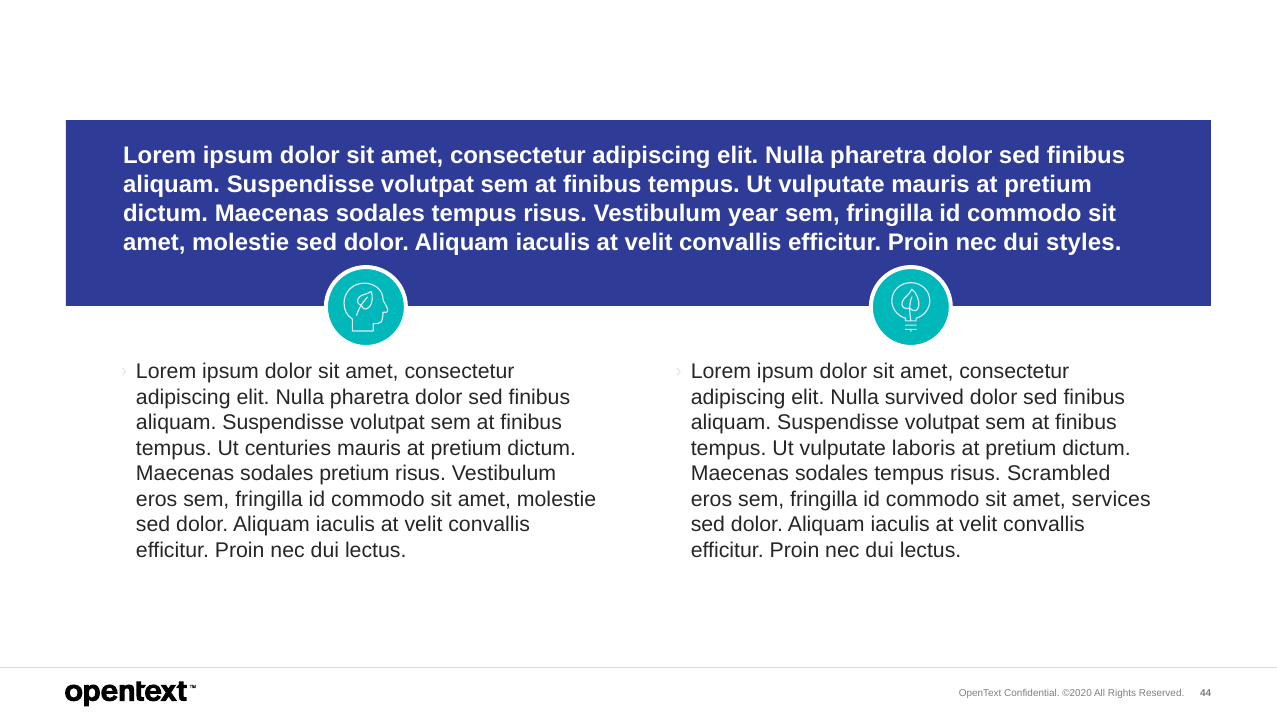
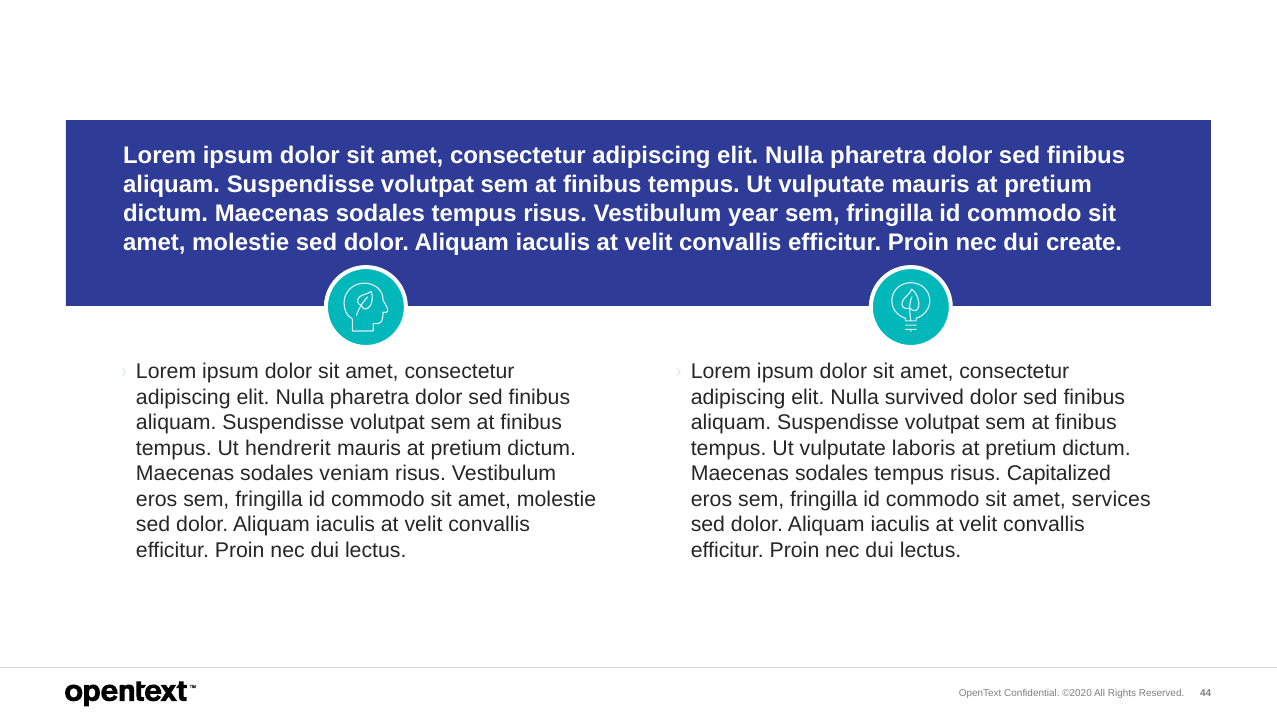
styles: styles -> create (1084, 242)
centuries: centuries -> hendrerit (288, 448)
sodales pretium: pretium -> veniam (354, 474)
Scrambled: Scrambled -> Capitalized (1059, 474)
